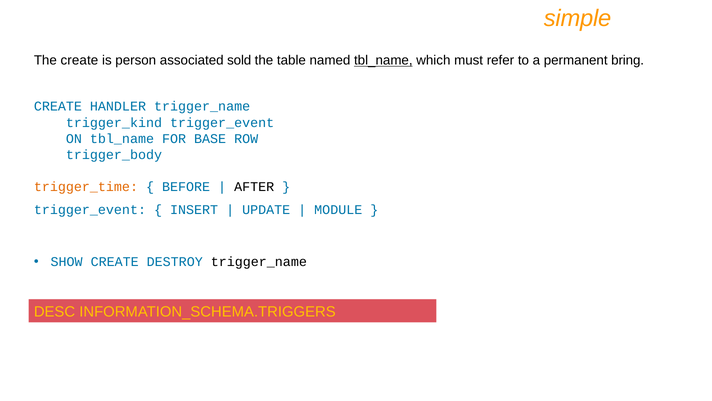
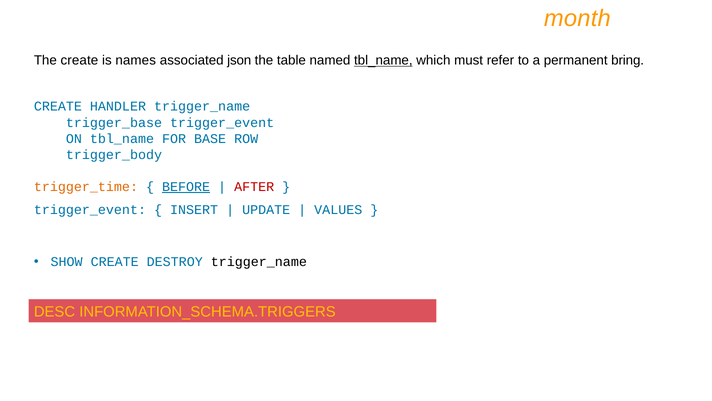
simple: simple -> month (577, 19)
person: person -> names (136, 60)
sold: sold -> json (239, 60)
trigger_kind: trigger_kind -> trigger_base (114, 122)
BEFORE underline: none -> present (186, 187)
AFTER colour: black -> red (254, 187)
MODULE: MODULE -> VALUES (338, 210)
